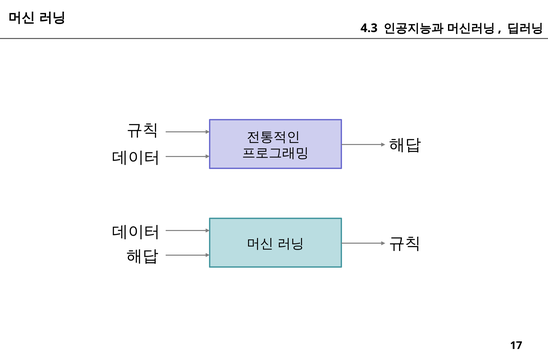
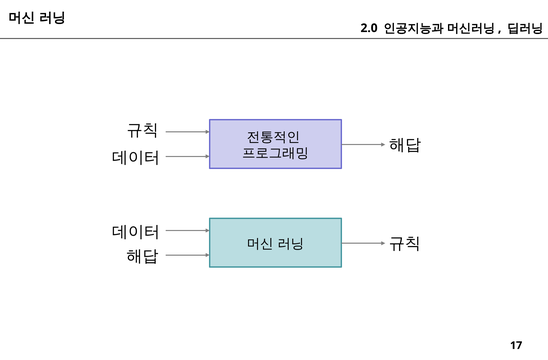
4.3: 4.3 -> 2.0 (369, 28)
